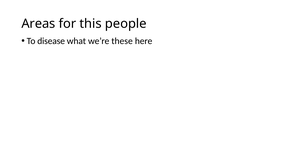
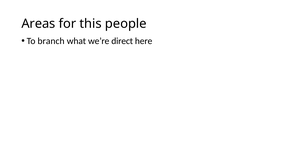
To disease: disease -> branch (51, 41)
these: these -> direct (122, 41)
